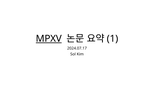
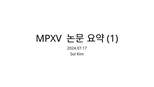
MPXV underline: present -> none (49, 38)
